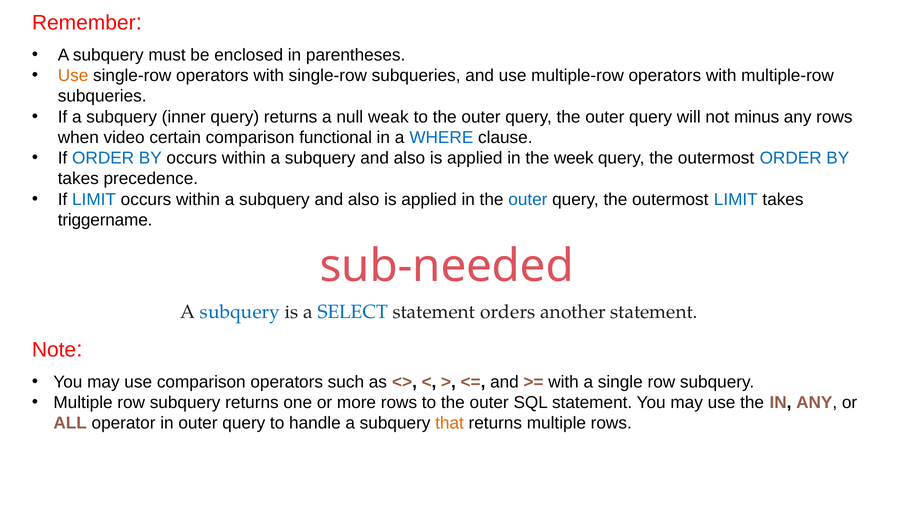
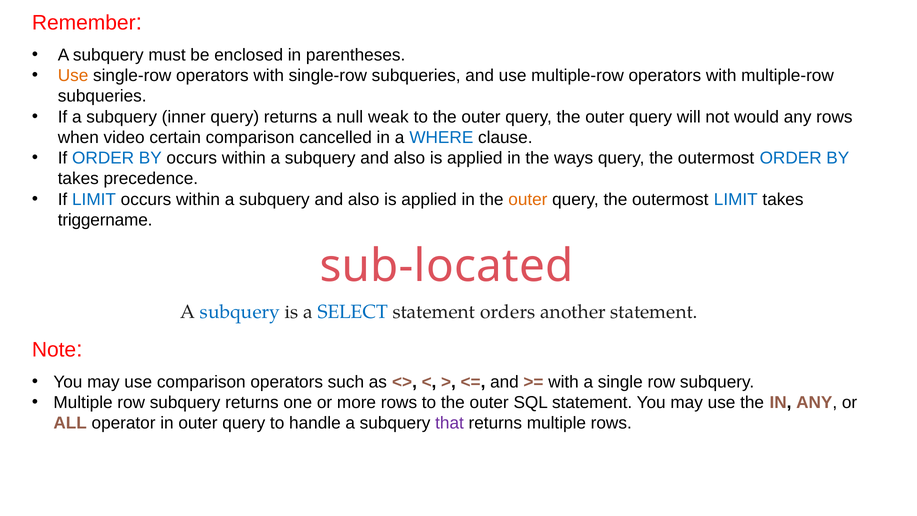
minus: minus -> would (757, 117)
functional: functional -> cancelled (336, 137)
week: week -> ways (574, 158)
outer colour: blue -> orange (528, 199)
sub-needed: sub-needed -> sub-located (447, 266)
that colour: orange -> purple (450, 423)
